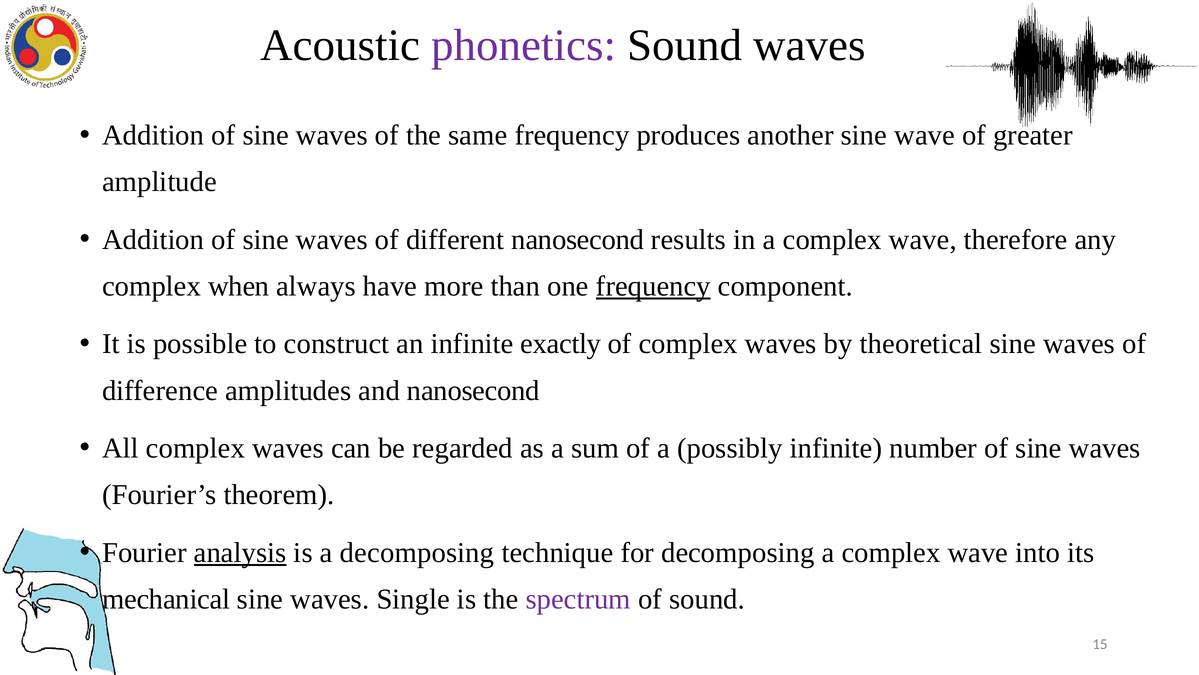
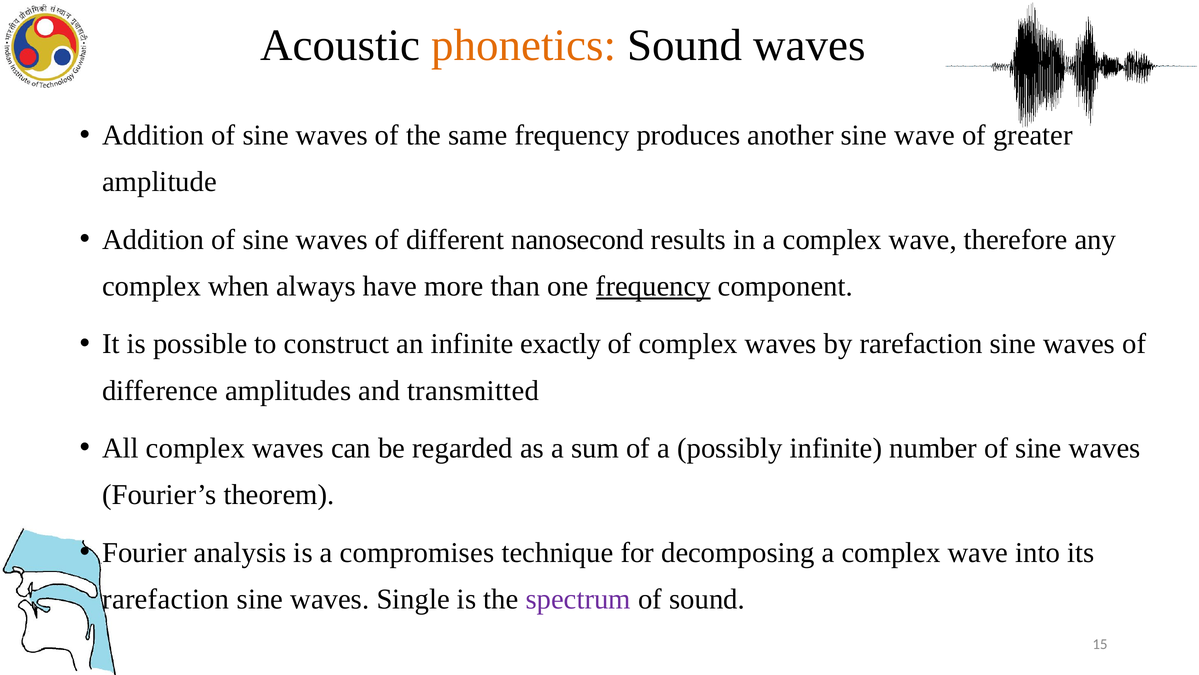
phonetics colour: purple -> orange (524, 45)
by theoretical: theoretical -> rarefaction (921, 344)
and nanosecond: nanosecond -> transmitted (473, 390)
analysis underline: present -> none (240, 552)
a decomposing: decomposing -> compromises (417, 552)
mechanical: mechanical -> rarefaction (166, 599)
